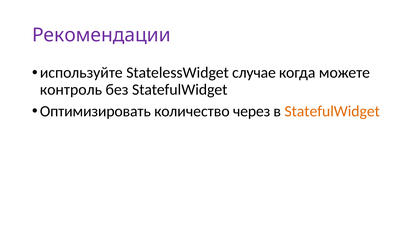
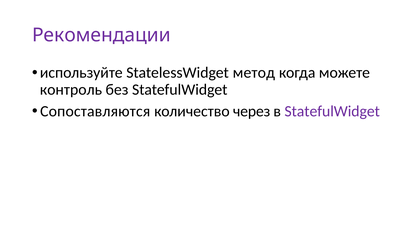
случае: случае -> метод (254, 73)
Оптимизировать: Оптимизировать -> Сопоставляются (95, 111)
StatefulWidget colour: orange -> purple (332, 111)
